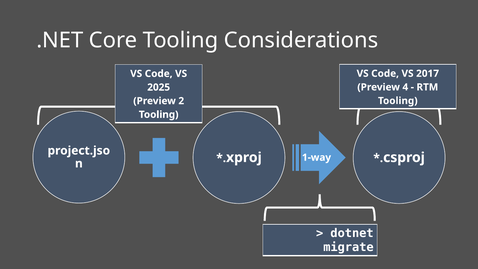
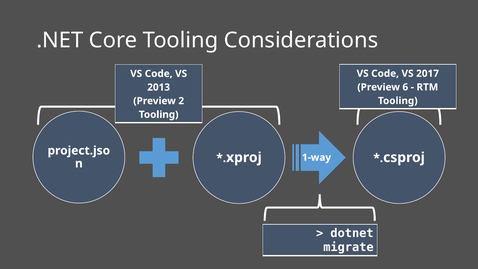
4: 4 -> 6 (405, 87)
2025: 2025 -> 2013 (159, 87)
